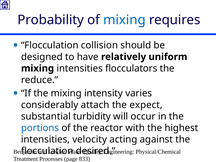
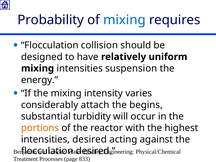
flocculators: flocculators -> suspension (131, 68)
reduce: reduce -> energy (40, 80)
expect: expect -> begins (146, 105)
portions colour: blue -> orange (40, 128)
intensities velocity: velocity -> desired (90, 139)
